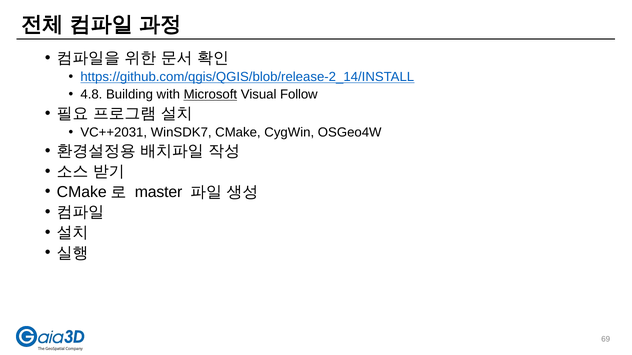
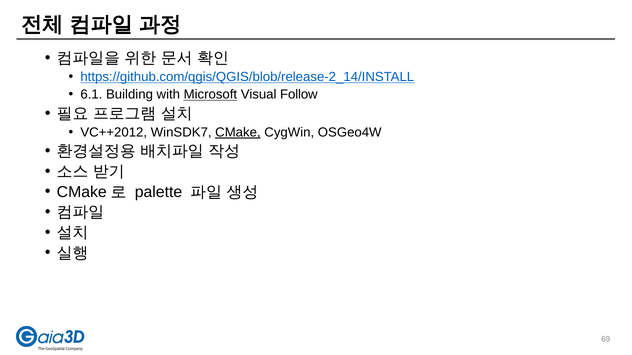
4.8: 4.8 -> 6.1 (91, 95)
VC++2031: VC++2031 -> VC++2012 (114, 133)
CMake underline: none -> present (238, 133)
master: master -> palette (158, 192)
